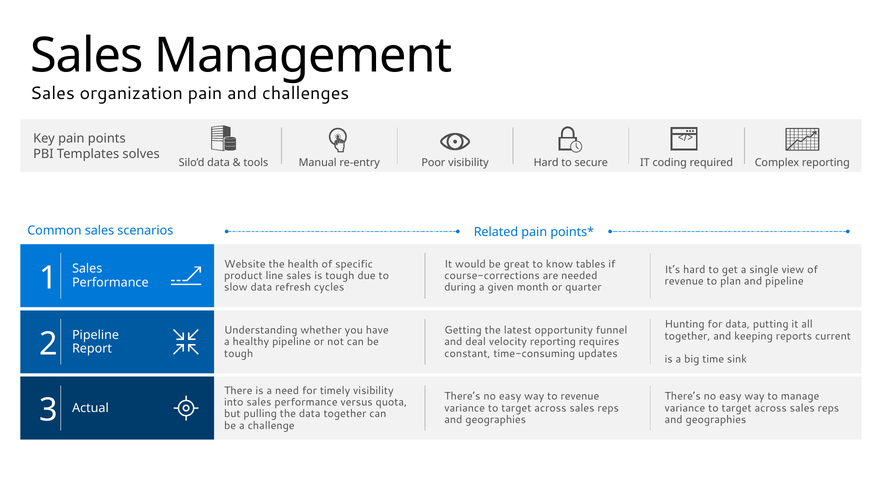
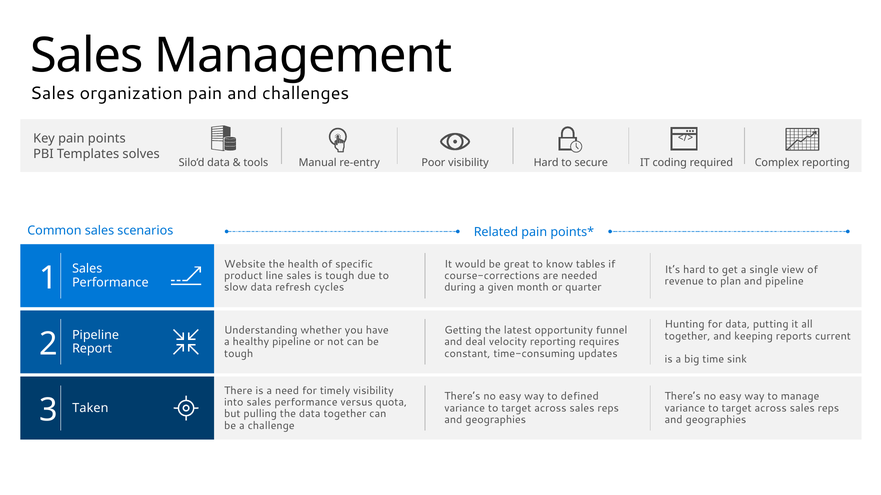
to revenue: revenue -> defined (580, 397)
Actual: Actual -> Taken (90, 408)
